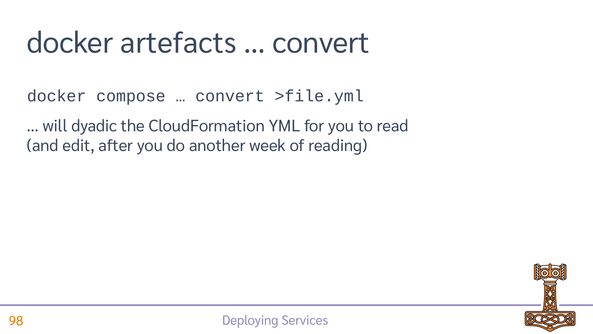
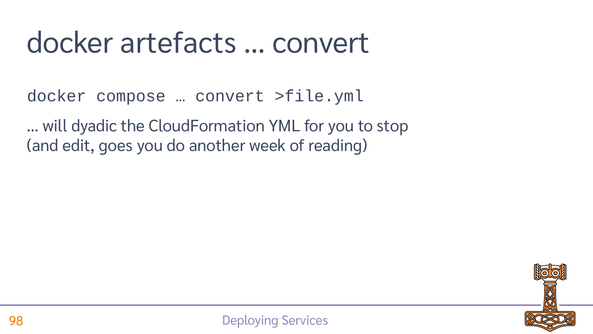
read: read -> stop (393, 126)
after: after -> goes (116, 146)
